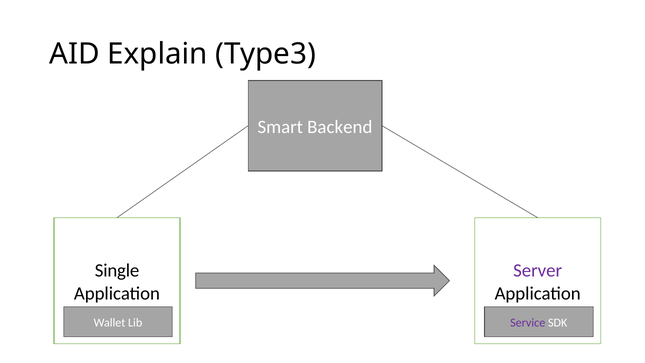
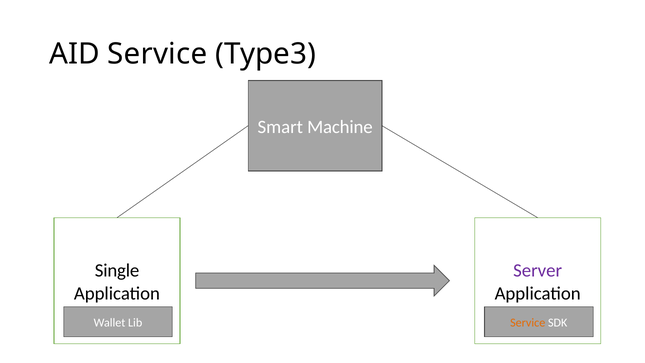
AID Explain: Explain -> Service (157, 54)
Backend: Backend -> Machine (340, 127)
Service colour: purple -> orange (528, 323)
